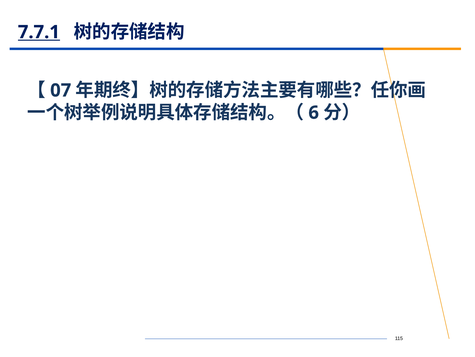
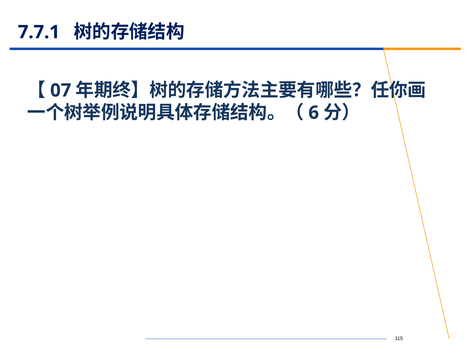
7.7.1 underline: present -> none (39, 32)
